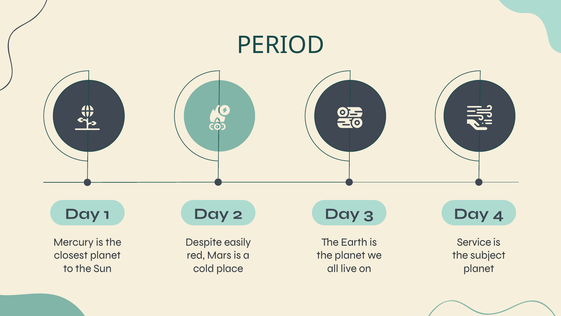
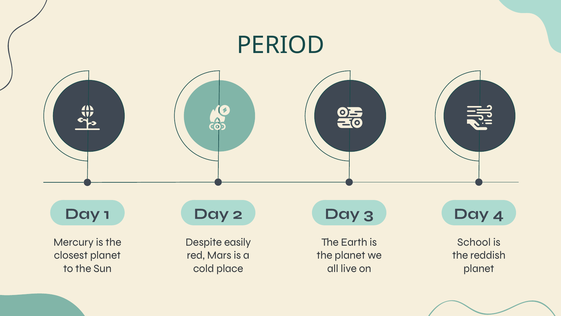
Service: Service -> School (474, 242)
subject: subject -> reddish (488, 255)
